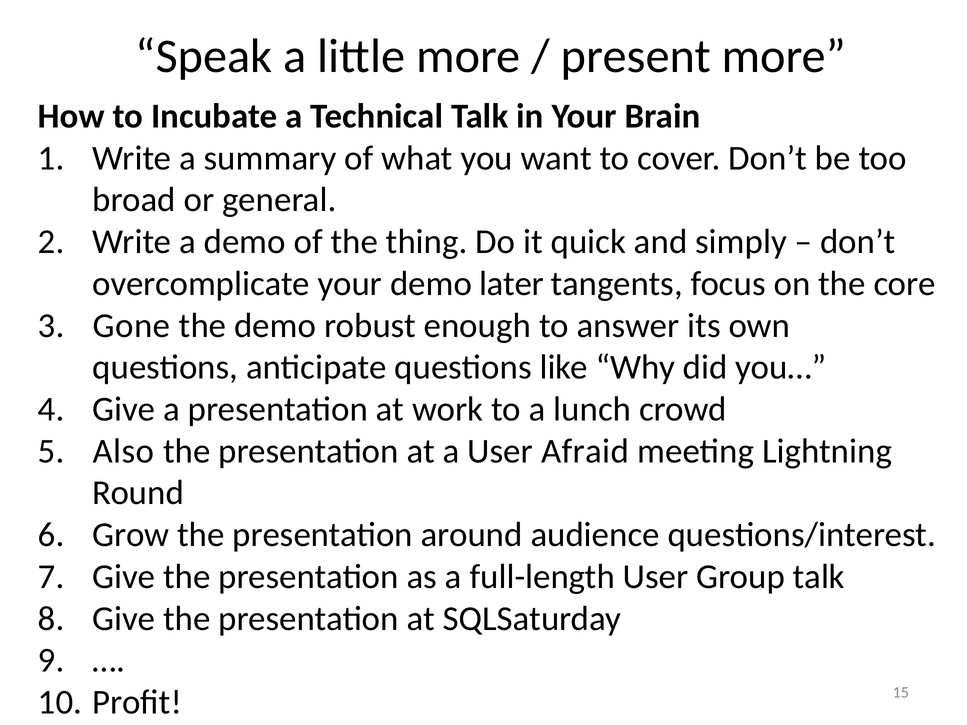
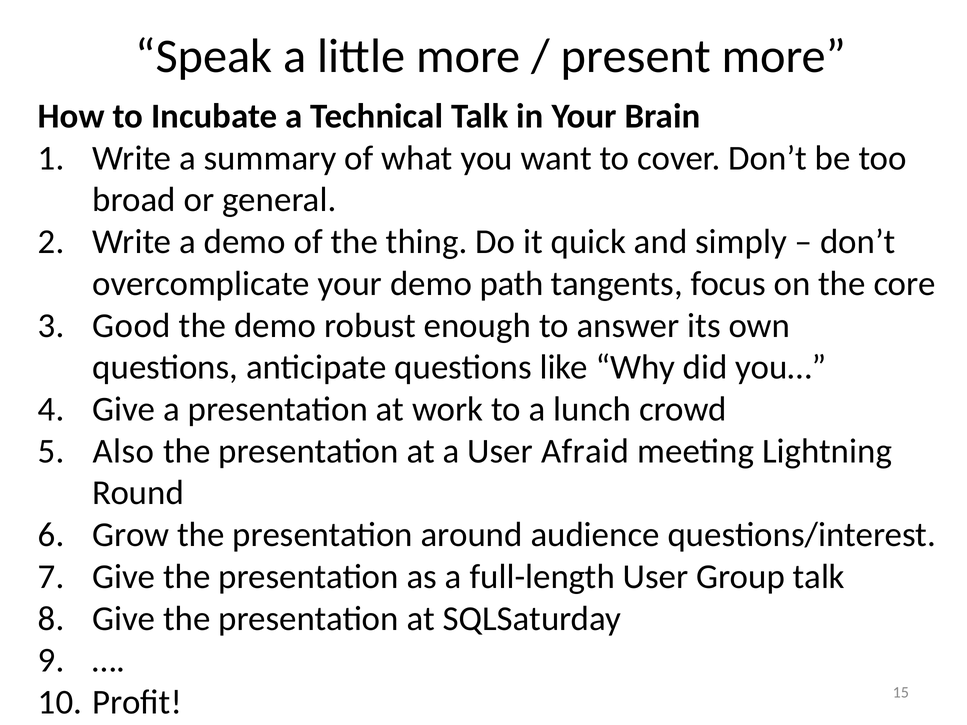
later: later -> path (512, 284)
Gone: Gone -> Good (132, 326)
